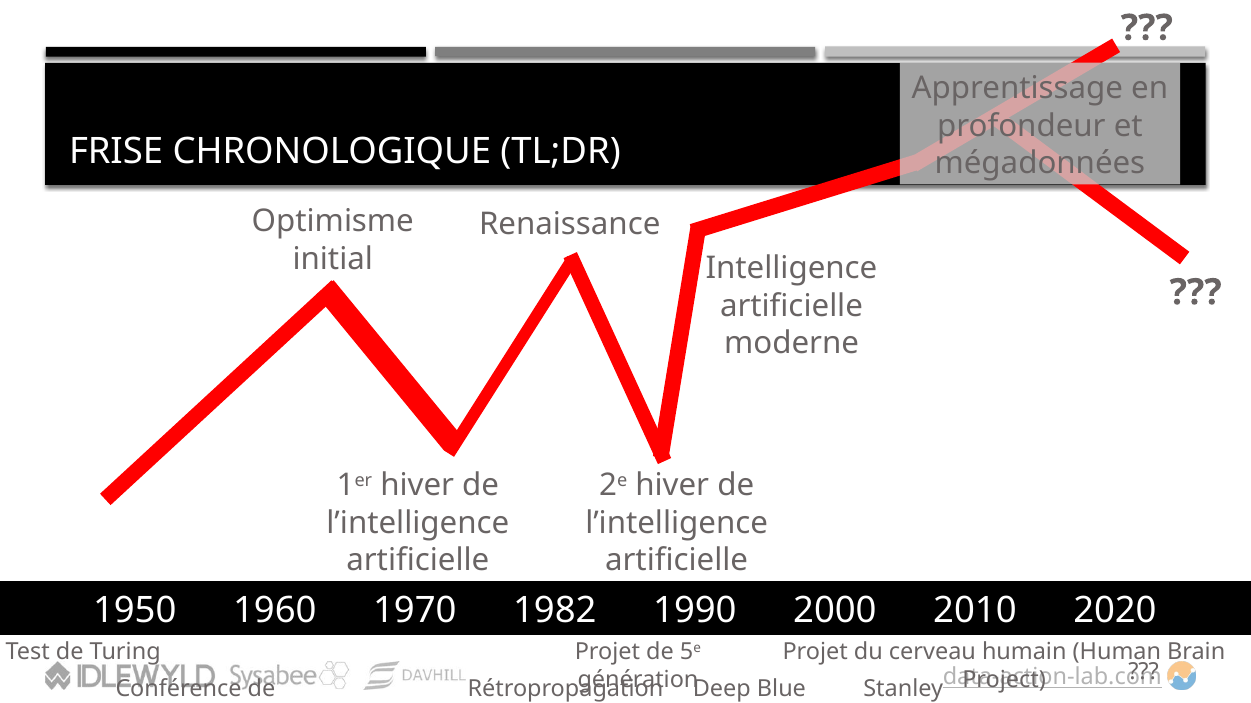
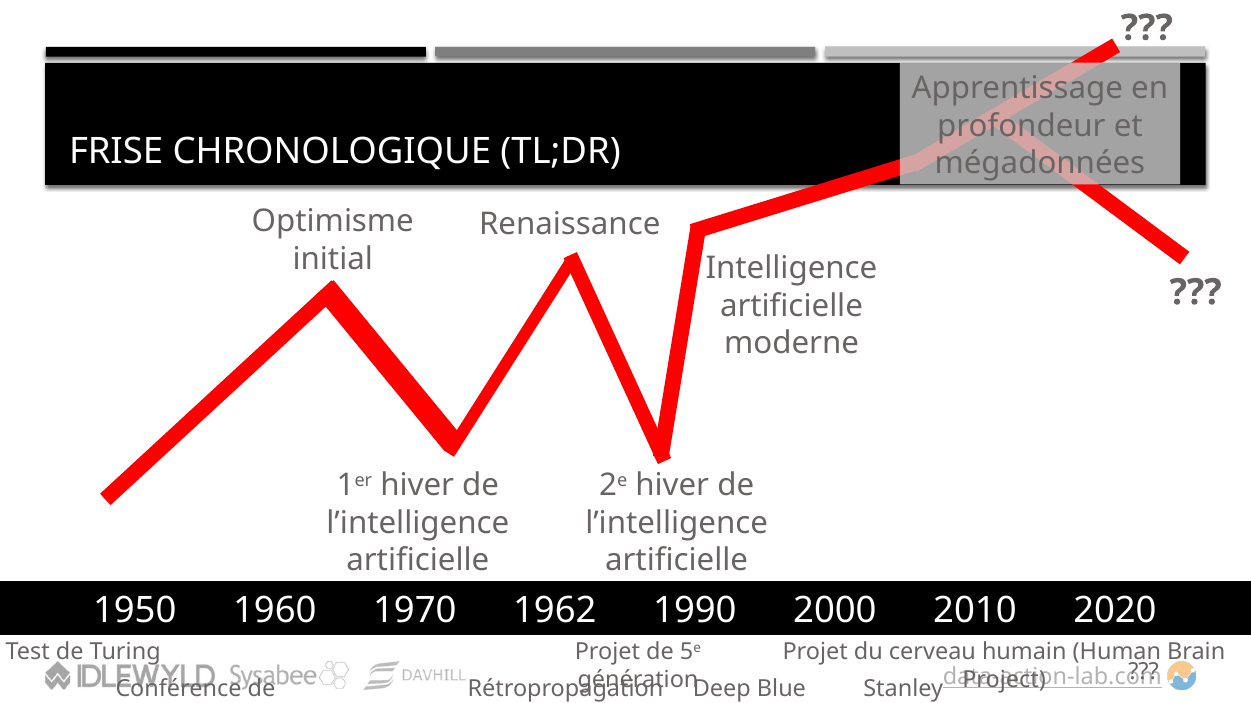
1982: 1982 -> 1962 (555, 611)
